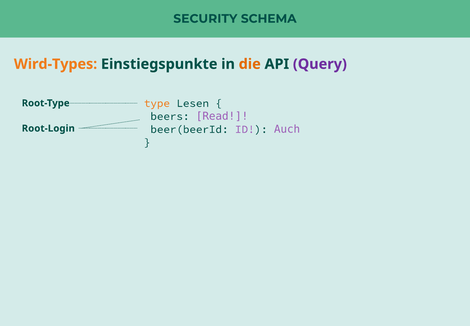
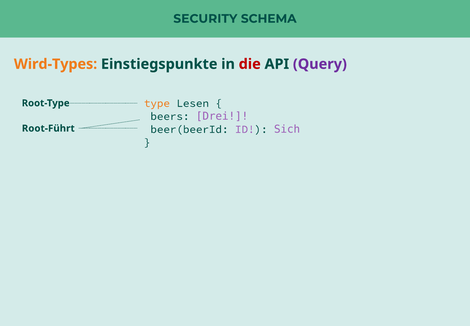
die colour: orange -> red (250, 64)
Read: Read -> Drei (222, 116)
Root-Login: Root-Login -> Root-Führt (48, 128)
Auch: Auch -> Sich (287, 129)
